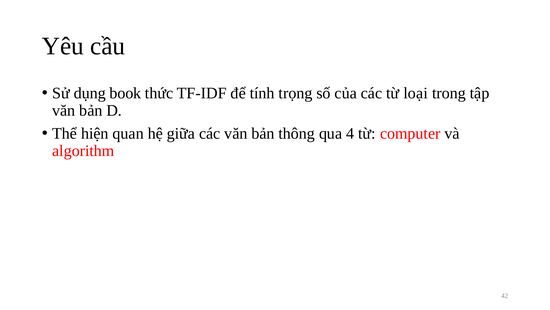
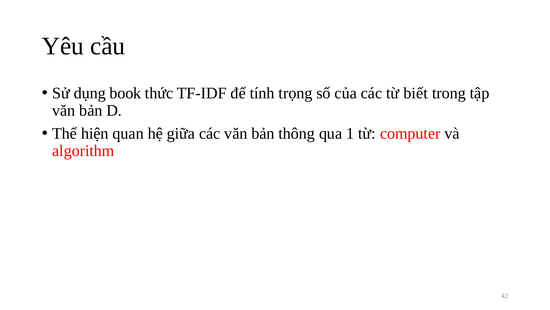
loại: loại -> biết (416, 93)
4: 4 -> 1 (350, 133)
